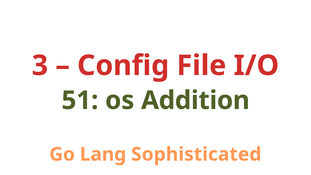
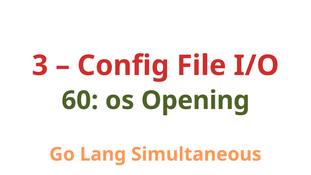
51: 51 -> 60 (80, 100)
Addition: Addition -> Opening (195, 100)
Sophisticated: Sophisticated -> Simultaneous (196, 154)
